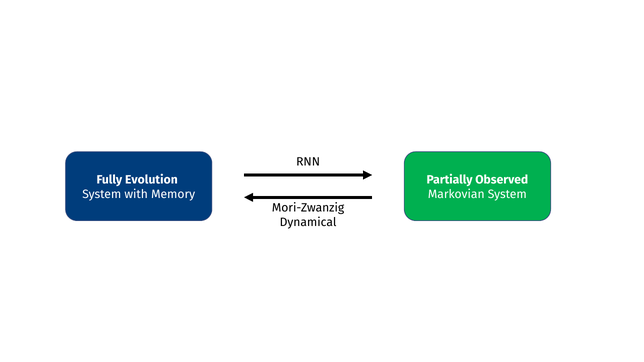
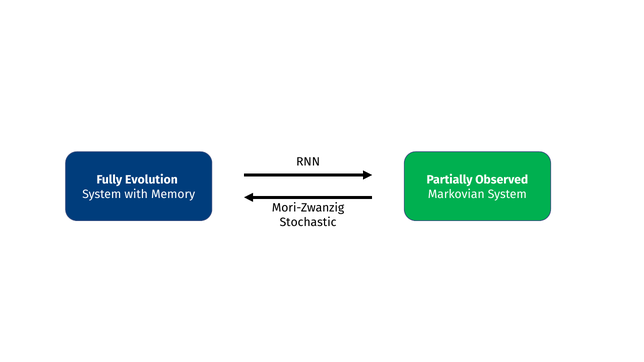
Dynamical: Dynamical -> Stochastic (308, 222)
